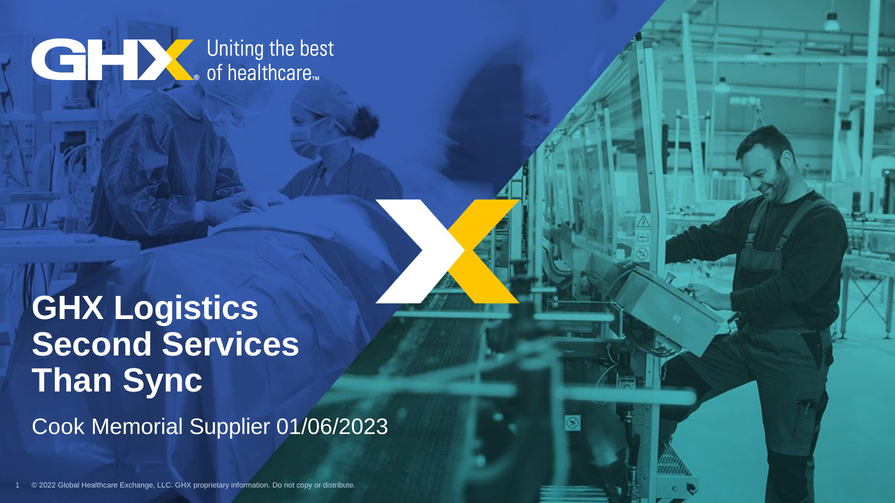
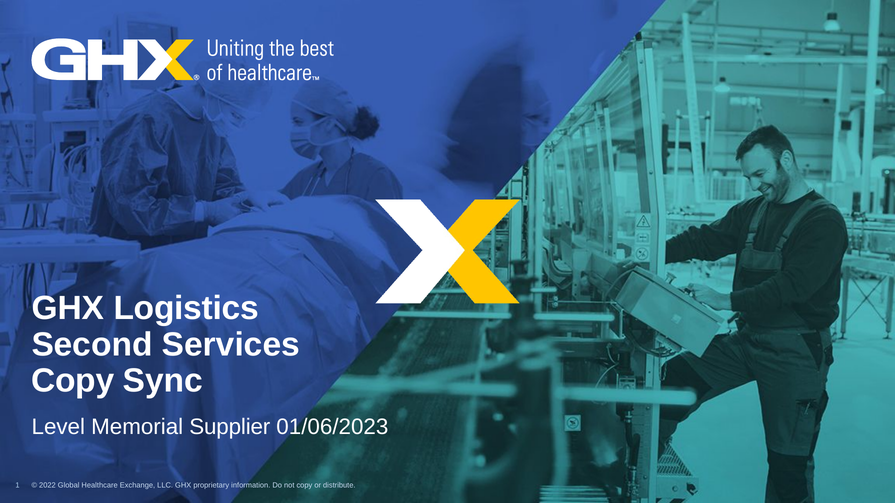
Than: Than -> Copy (73, 381)
Cook: Cook -> Level (58, 427)
